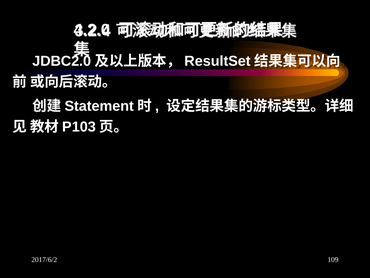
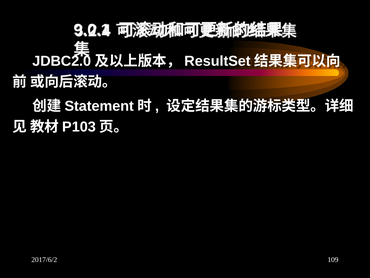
4.2.0: 4.2.0 -> 9.0.1 (92, 30)
